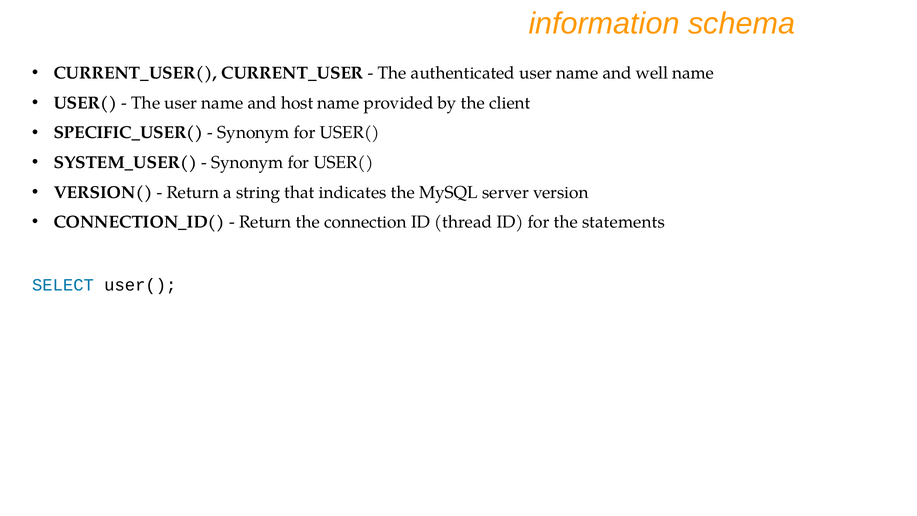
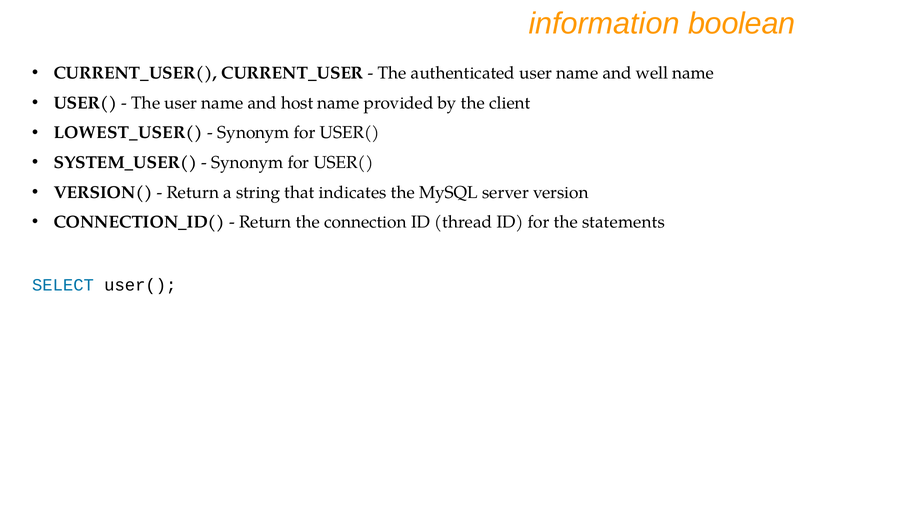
schema: schema -> boolean (742, 24)
SPECIFIC_USER(: SPECIFIC_USER( -> LOWEST_USER( (128, 133)
